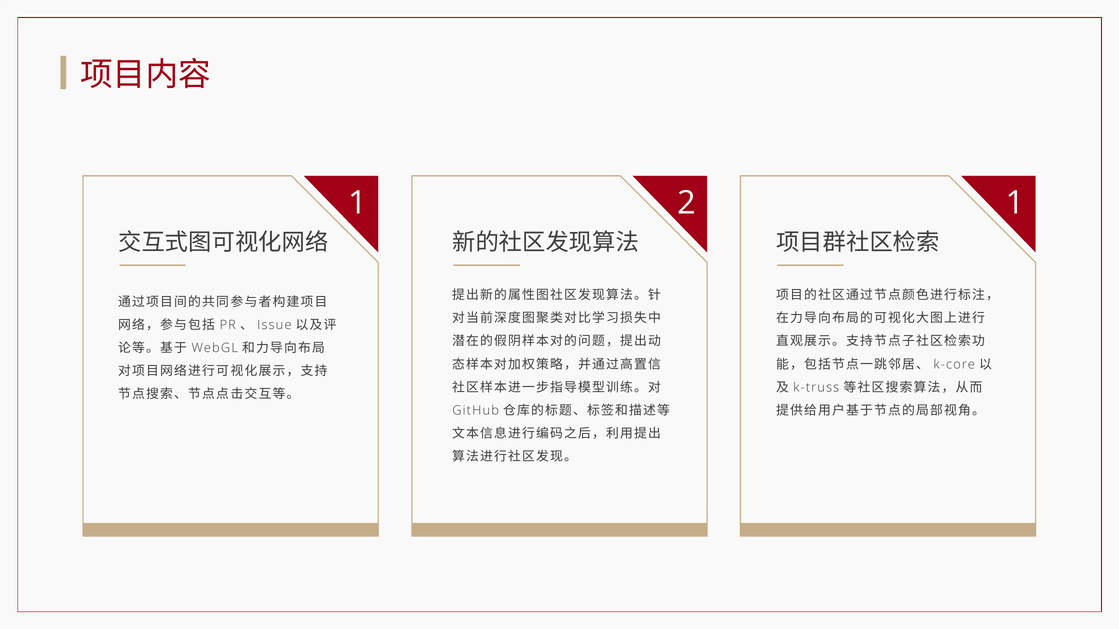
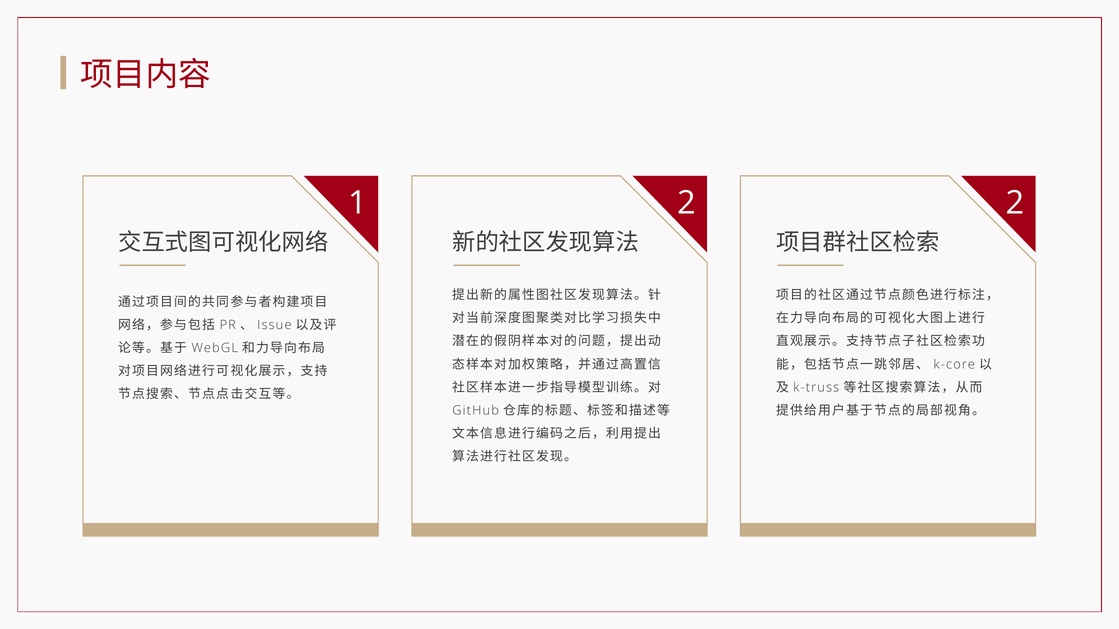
1 1: 1 -> 2 (1015, 203)
